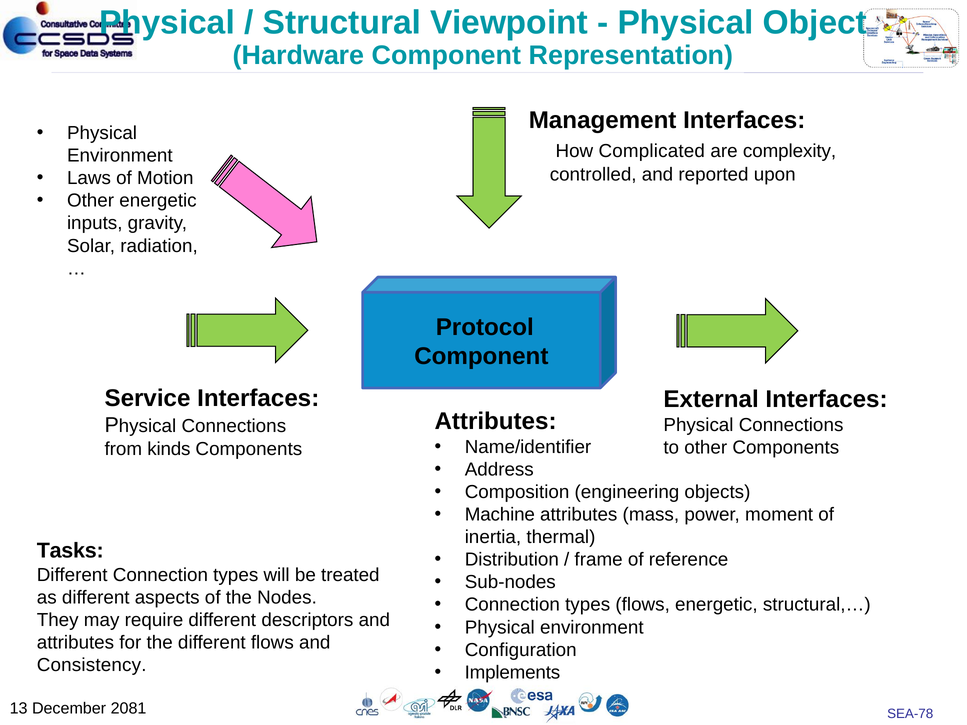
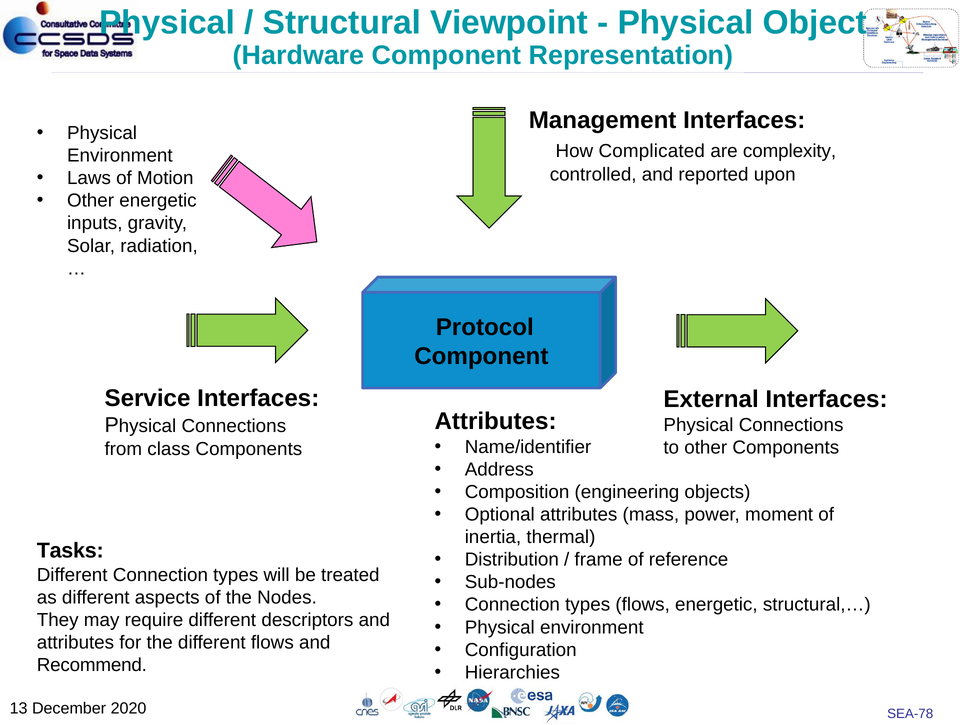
kinds: kinds -> class (169, 449)
Machine: Machine -> Optional (500, 515)
Consistency: Consistency -> Recommend (92, 665)
Implements: Implements -> Hierarchies (512, 673)
2081: 2081 -> 2020 (129, 709)
